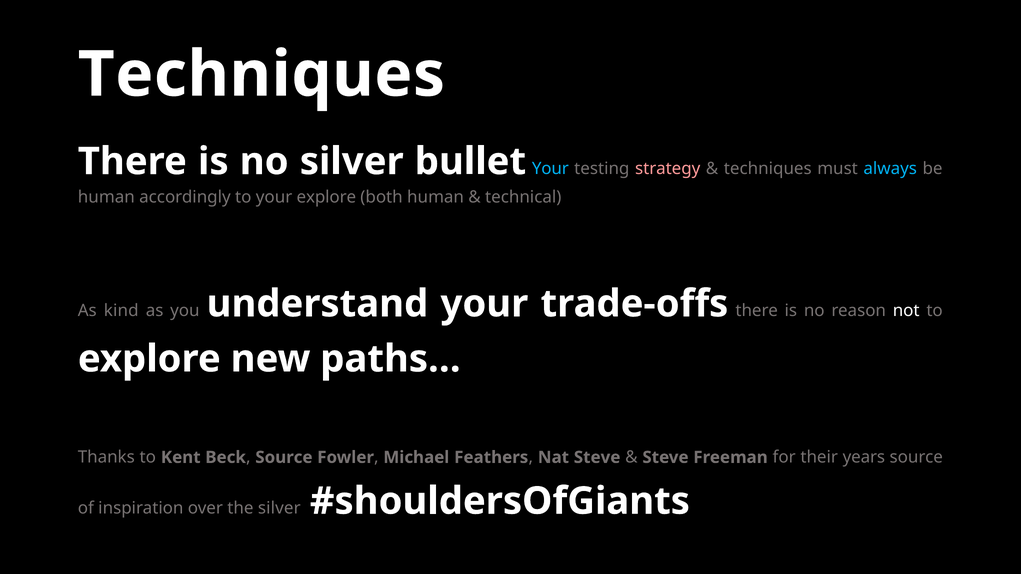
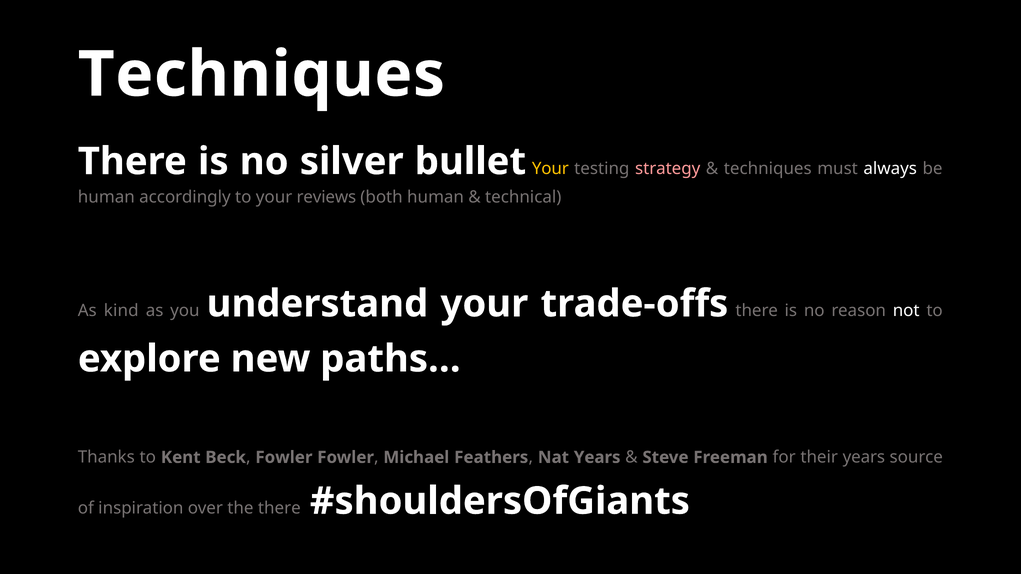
Your colour: light blue -> yellow (550, 169)
always colour: light blue -> white (890, 169)
your explore: explore -> reviews (326, 197)
Beck Source: Source -> Fowler (284, 458)
Nat Steve: Steve -> Years (597, 458)
the silver: silver -> there (279, 508)
